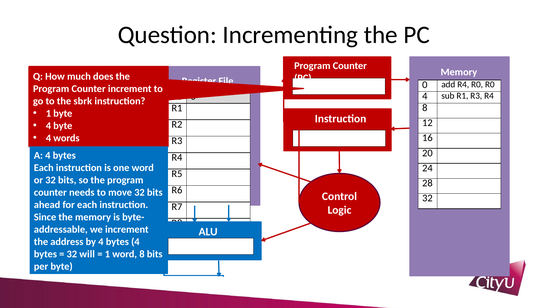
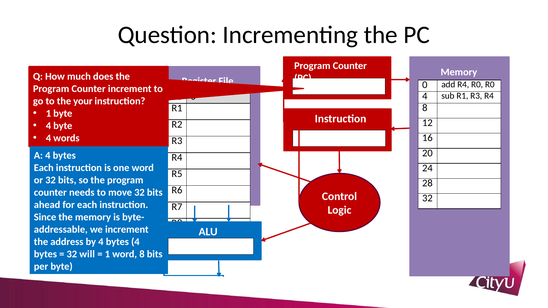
sbrk: sbrk -> your (83, 101)
